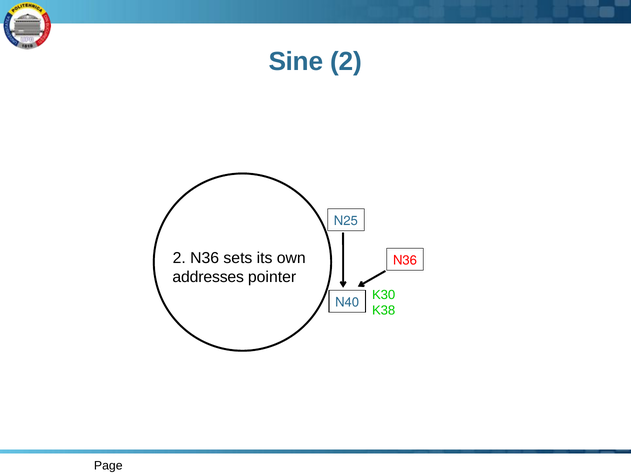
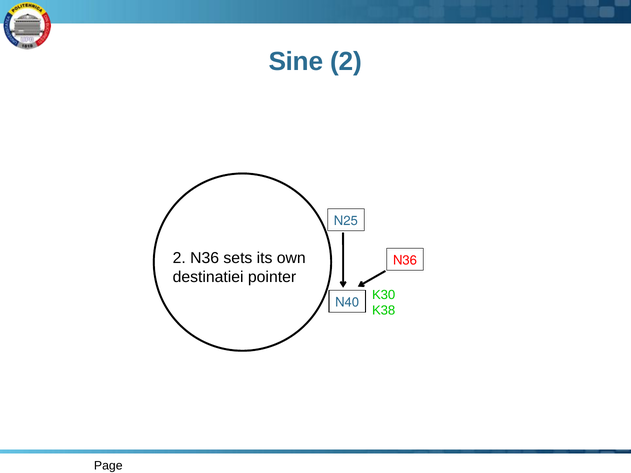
addresses: addresses -> destinatiei (208, 277)
